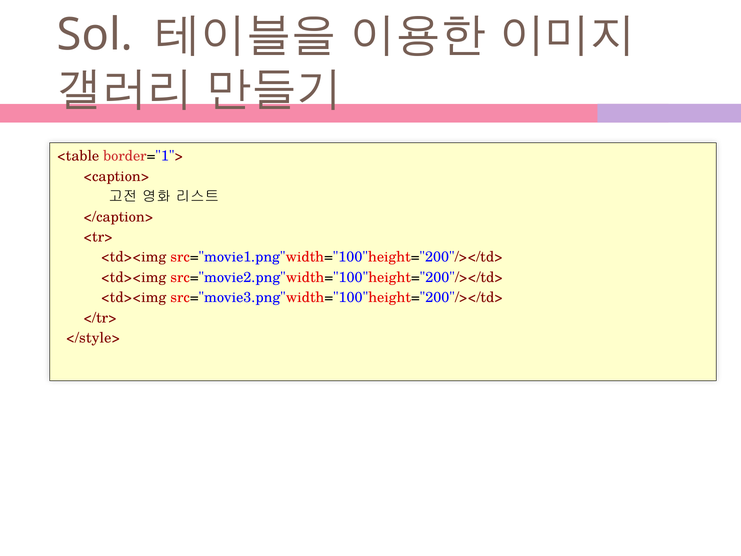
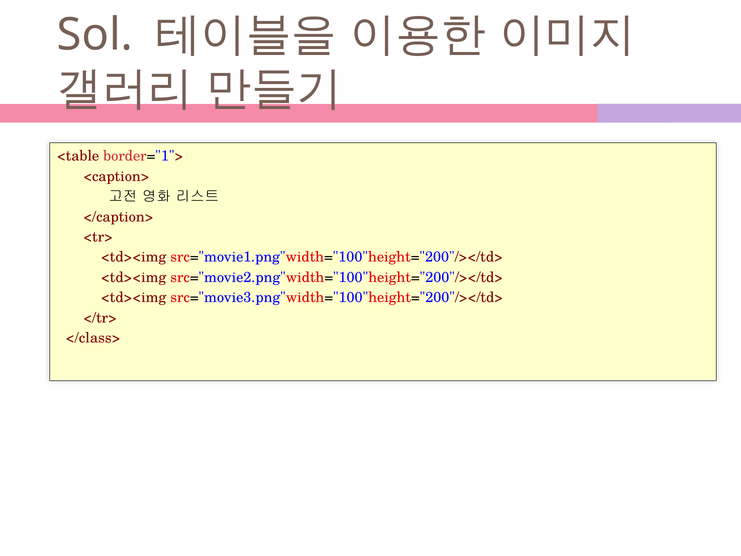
</style>: </style> -> </class> (93, 338)
